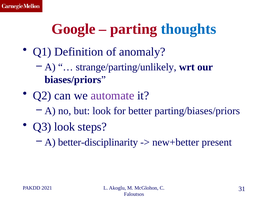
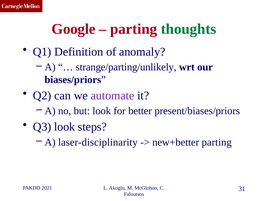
thoughts colour: blue -> green (189, 29)
parting/biases/priors: parting/biases/priors -> present/biases/priors (197, 111)
better-disciplinarity: better-disciplinarity -> laser-disciplinarity (98, 142)
new+better present: present -> parting (217, 142)
